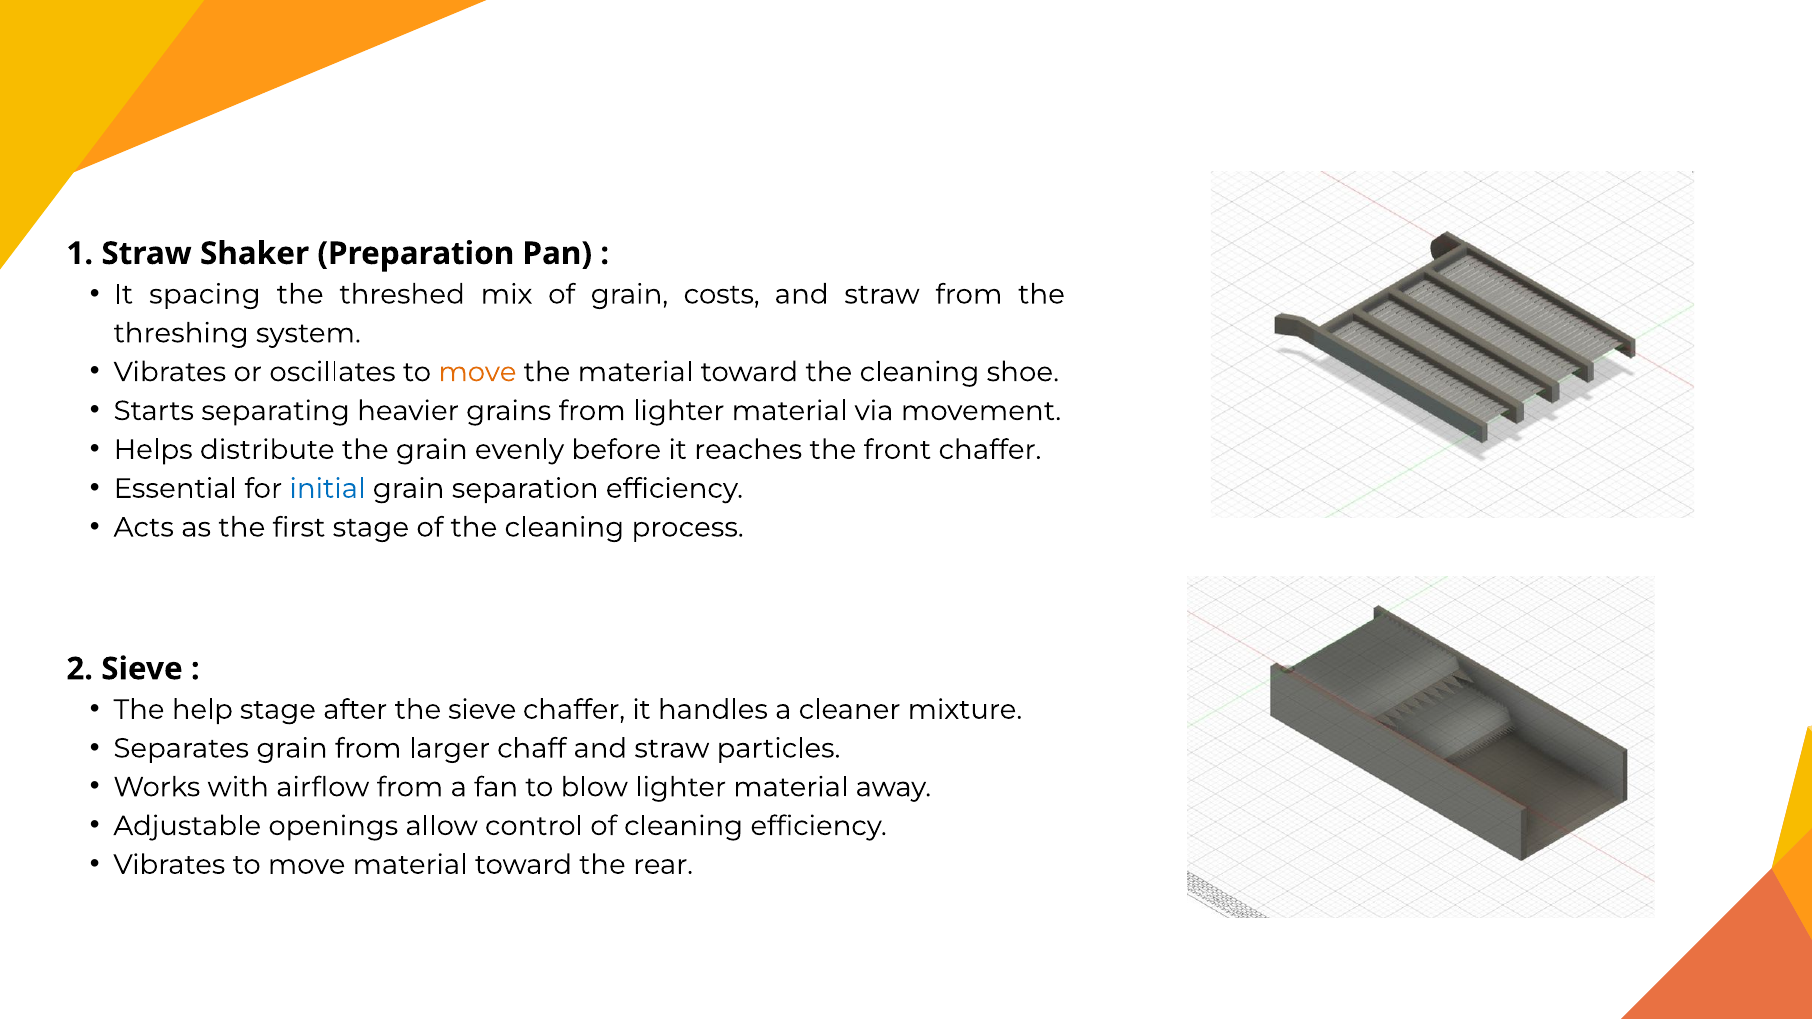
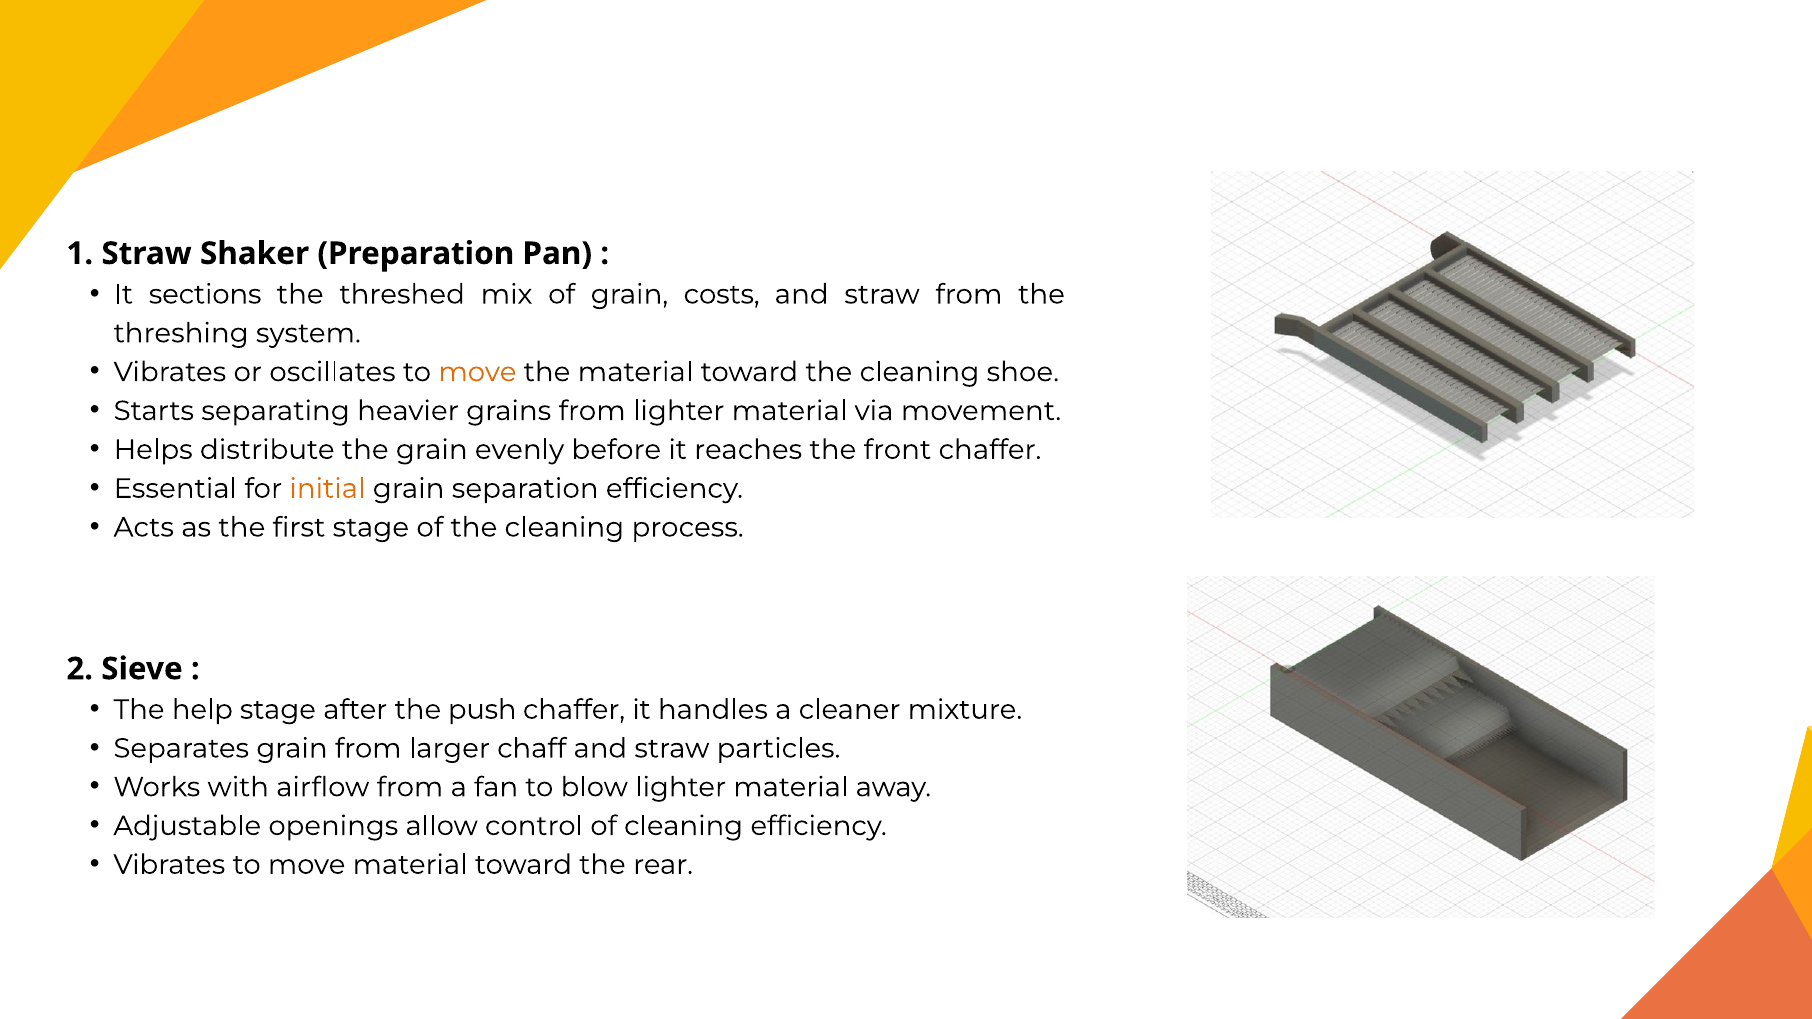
spacing: spacing -> sections (205, 294)
initial colour: blue -> orange (327, 489)
the sieve: sieve -> push (482, 710)
